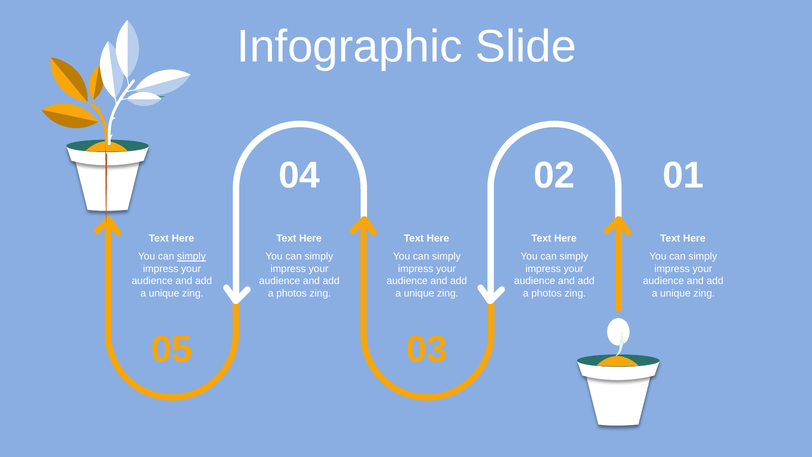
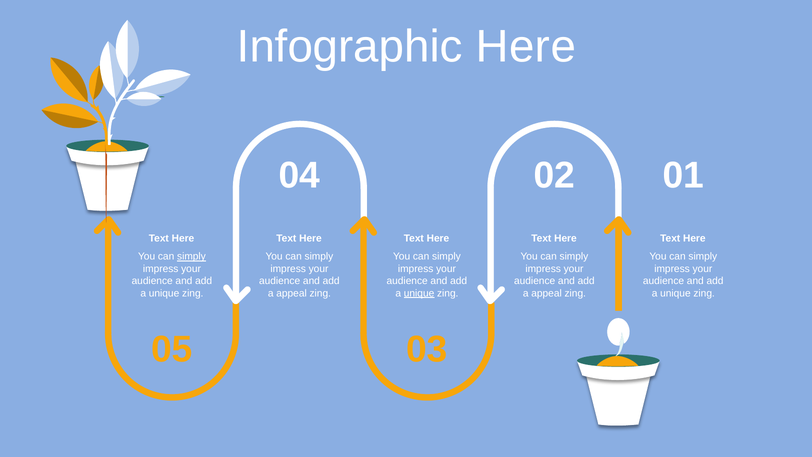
Infographic Slide: Slide -> Here (526, 46)
photos: photos -> appeal (292, 293)
unique underline: none -> present (419, 293)
photos: photos -> appeal (547, 293)
